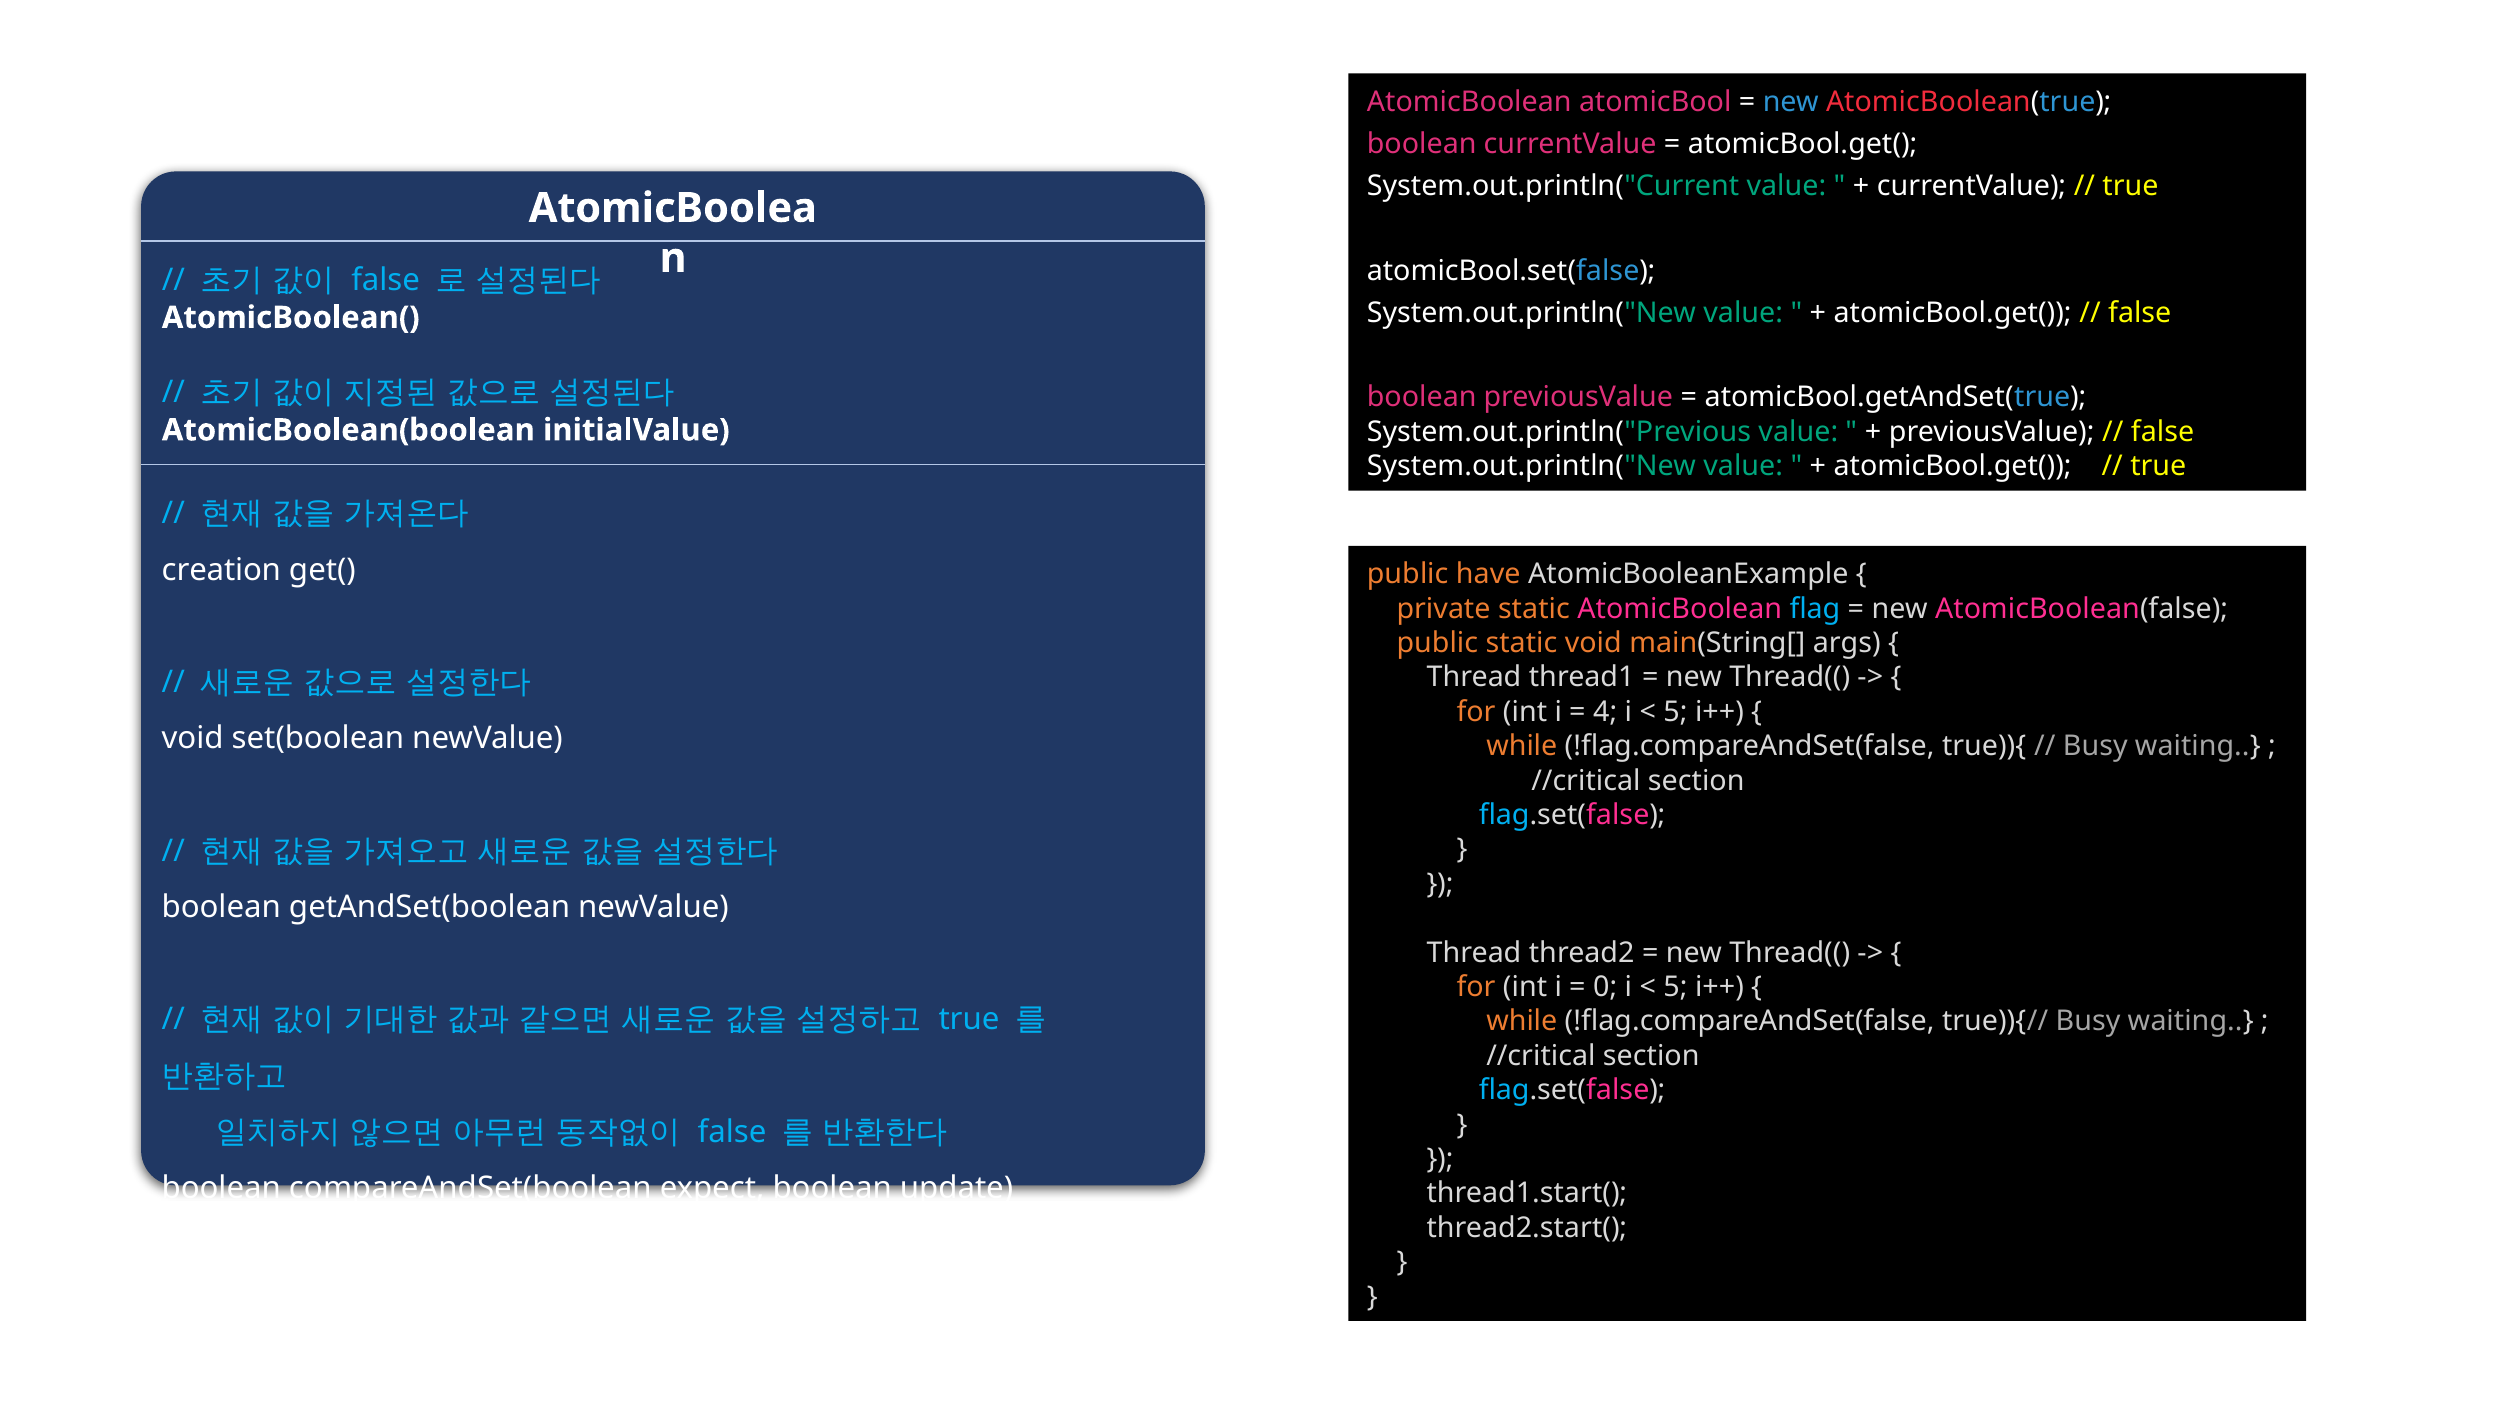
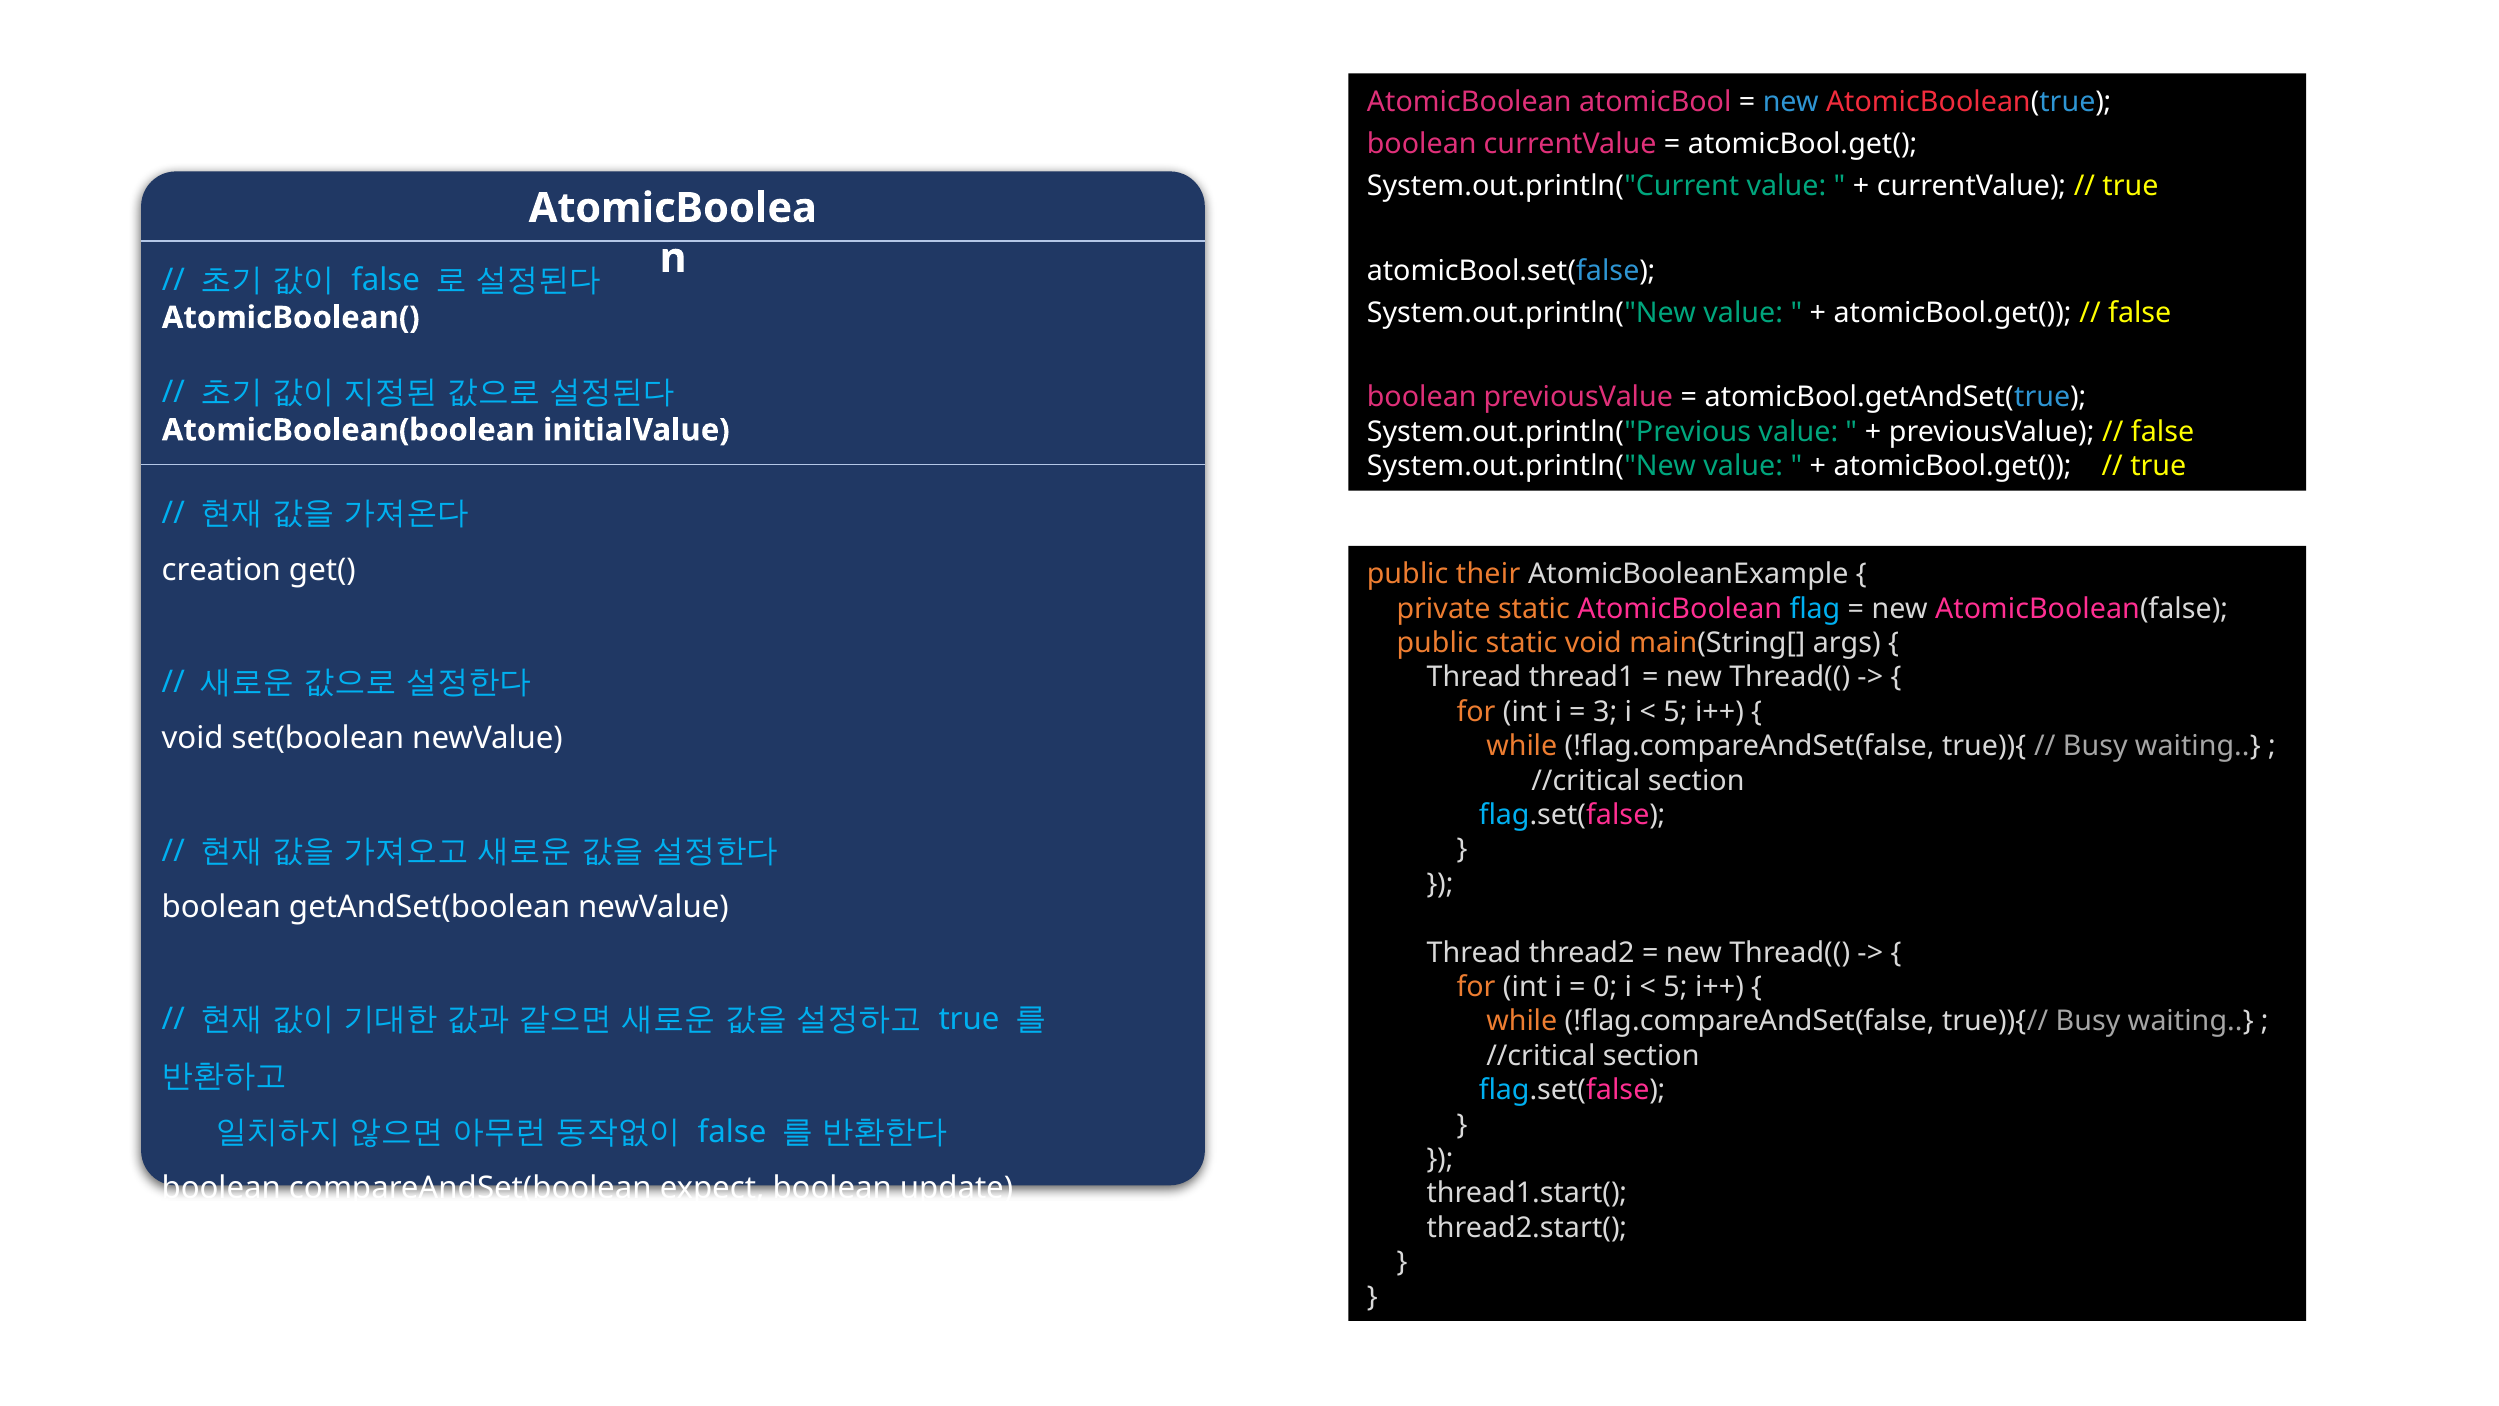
have: have -> their (1488, 574)
4: 4 -> 3 (1605, 712)
